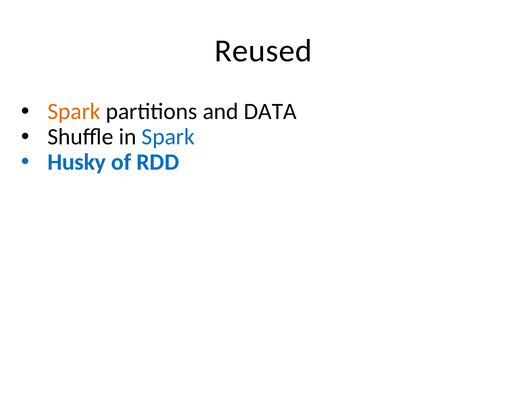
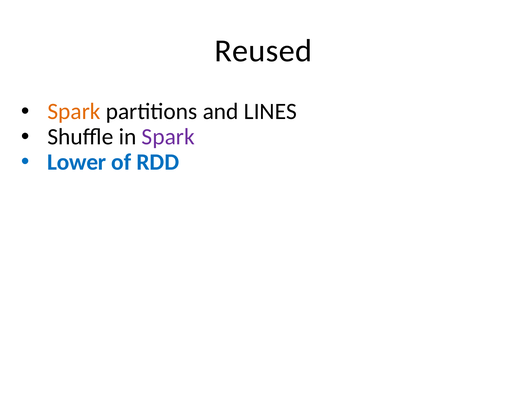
DATA: DATA -> LINES (270, 112)
Spark colour: blue -> purple (168, 137)
Husky: Husky -> Lower (77, 162)
